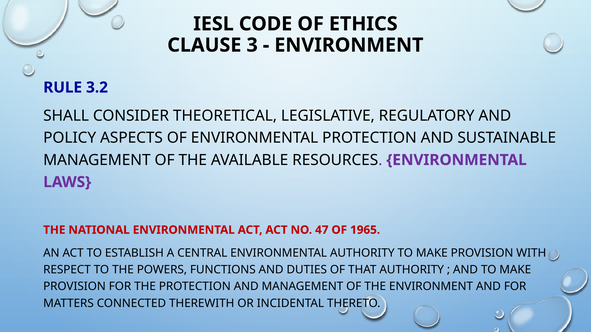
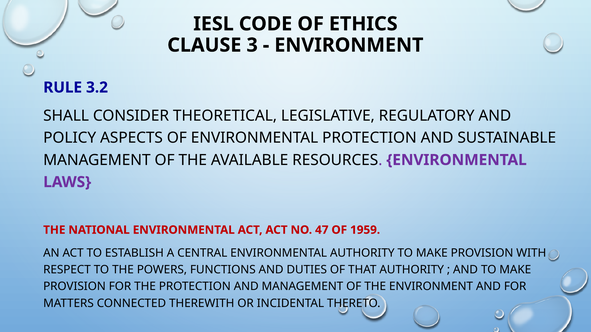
1965: 1965 -> 1959 (365, 230)
